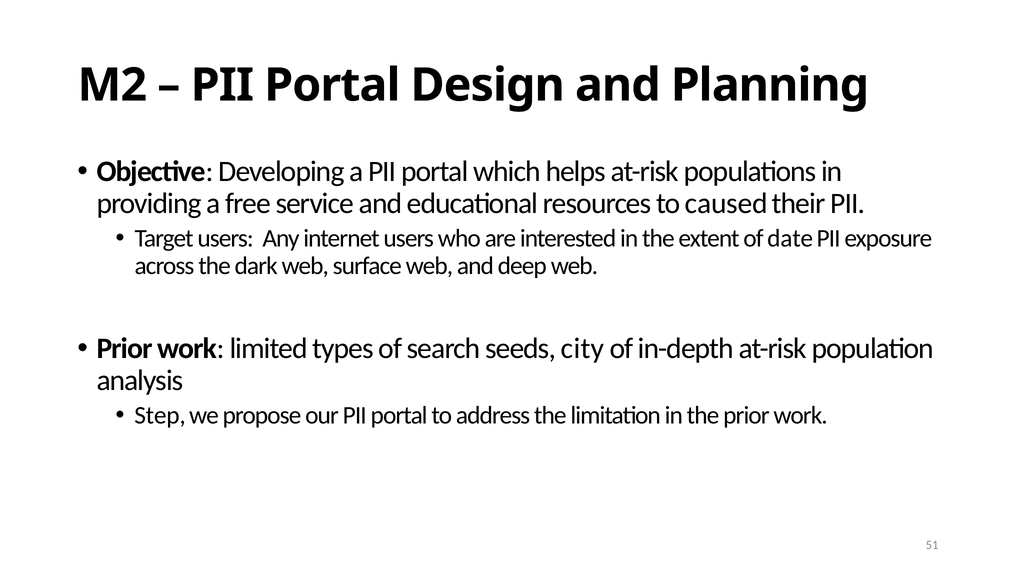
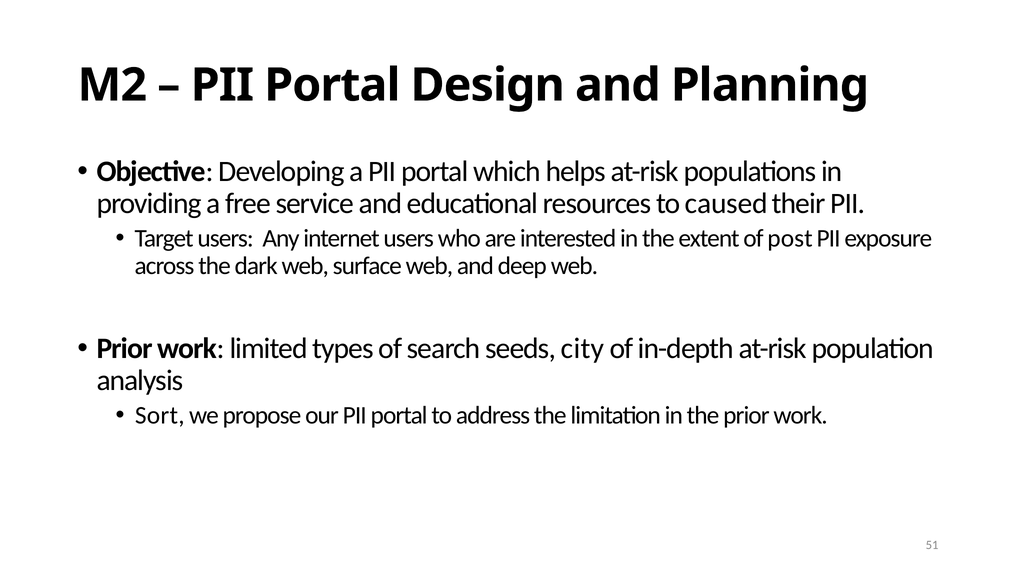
date: date -> post (790, 239)
Step: Step -> Sort (160, 416)
